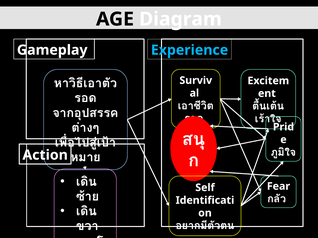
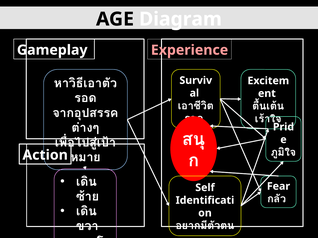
Experience colour: light blue -> pink (190, 50)
